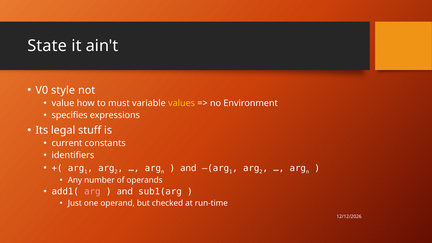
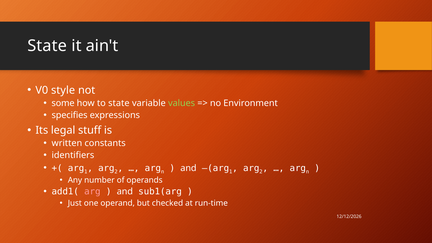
value: value -> some (63, 103)
to must: must -> state (119, 103)
values colour: yellow -> light green (182, 103)
current: current -> written (67, 143)
